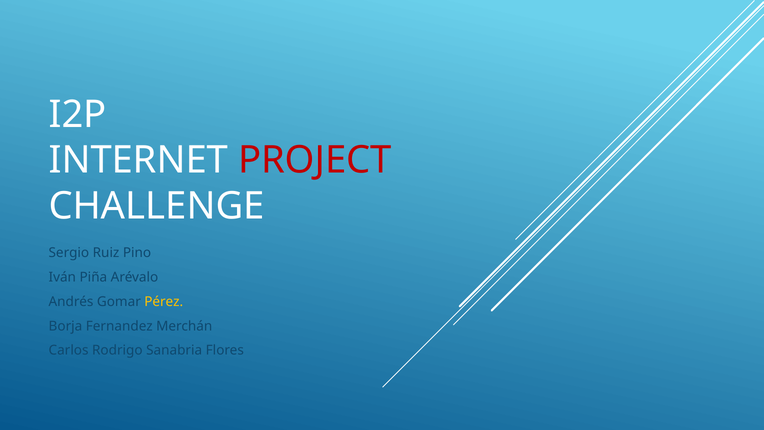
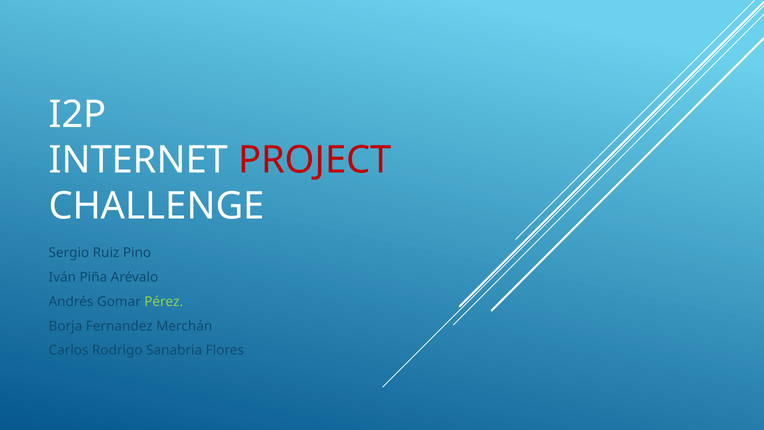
Pérez colour: yellow -> light green (164, 302)
